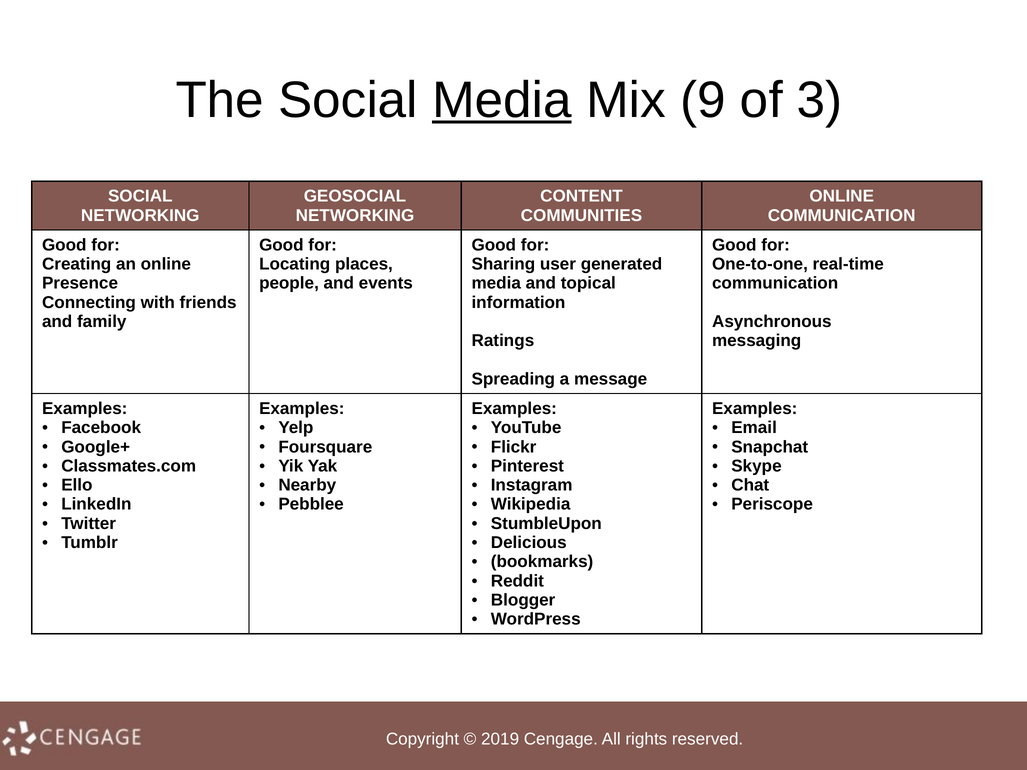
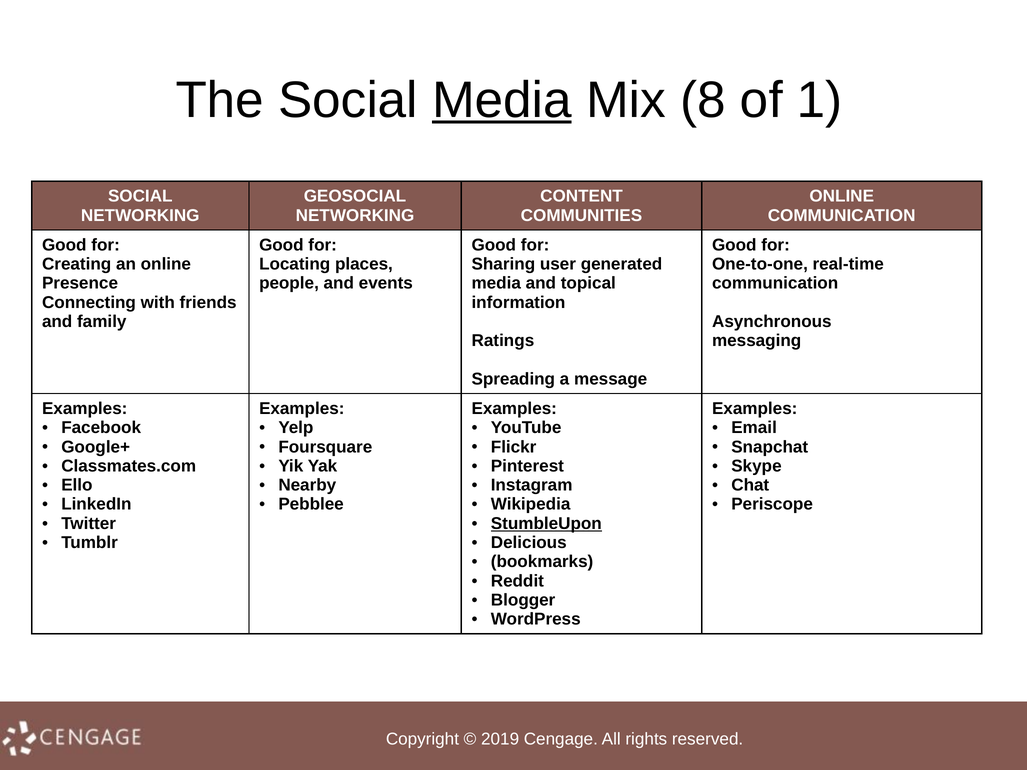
9: 9 -> 8 (703, 100)
3: 3 -> 1 (820, 100)
StumbleUpon underline: none -> present (546, 524)
